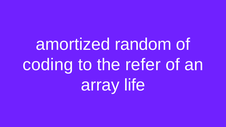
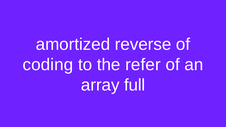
random: random -> reverse (143, 44)
life: life -> full (135, 85)
